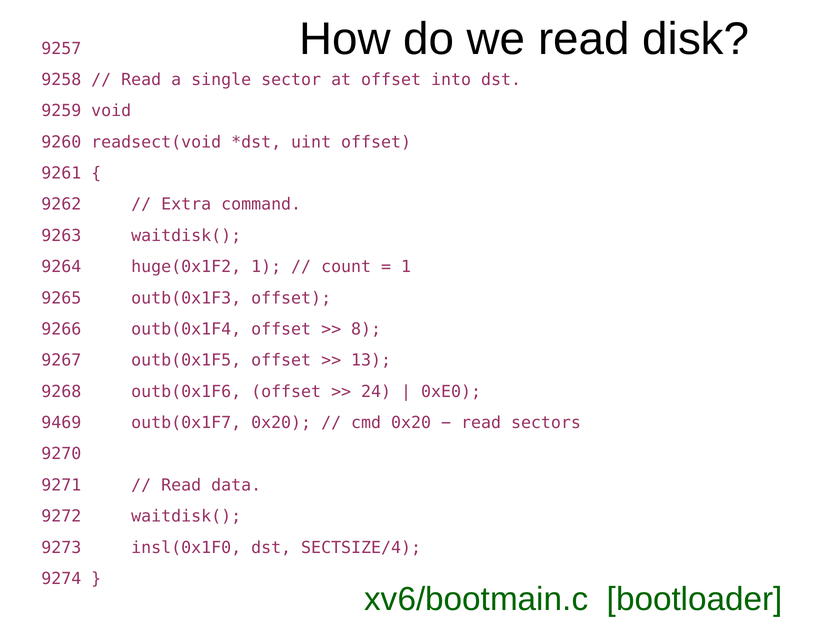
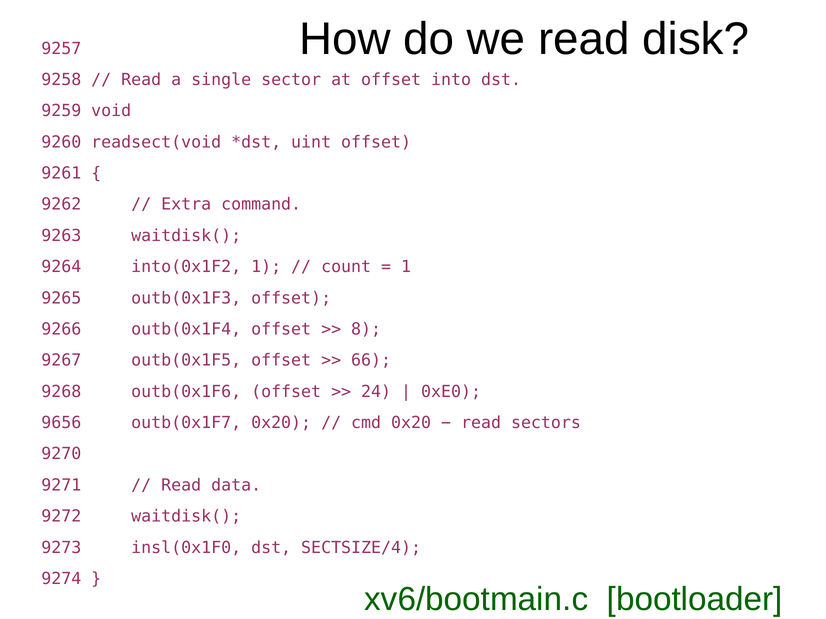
huge(0x1F2: huge(0x1F2 -> into(0x1F2 (186, 267)
13: 13 -> 66 (371, 361)
9469: 9469 -> 9656 (61, 423)
